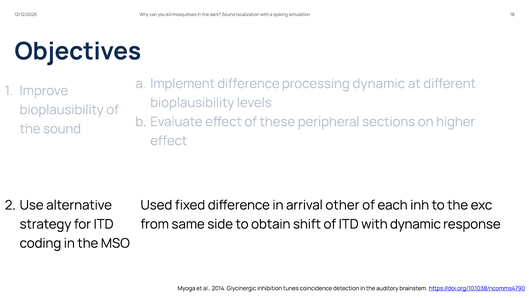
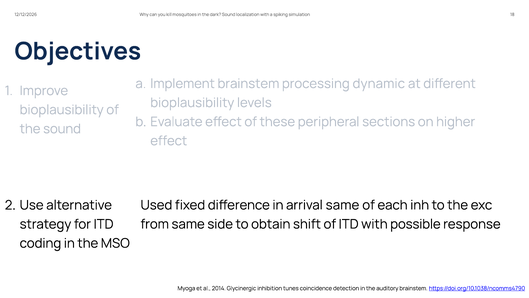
Implement difference: difference -> brainstem (248, 84)
arrival other: other -> same (342, 205)
with dynamic: dynamic -> possible (415, 224)
